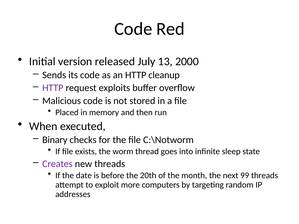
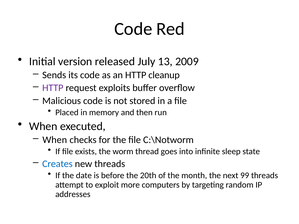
2000: 2000 -> 2009 (187, 62)
Binary: Binary -> When (55, 140)
Creates colour: purple -> blue (57, 164)
